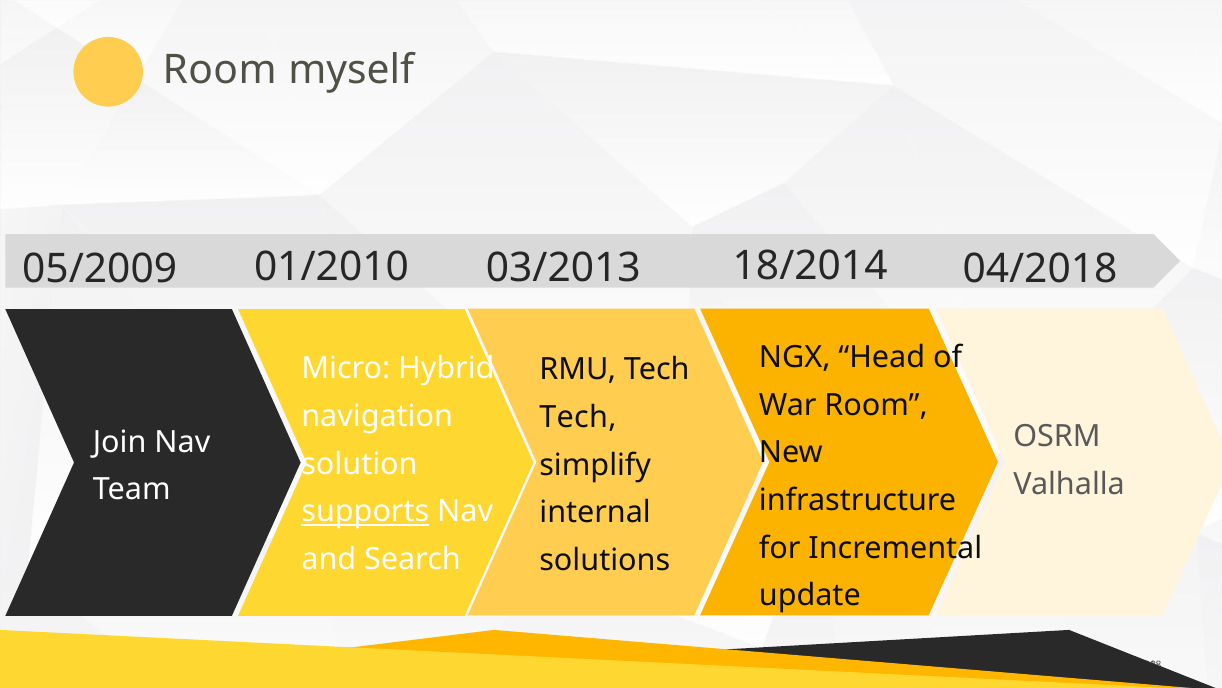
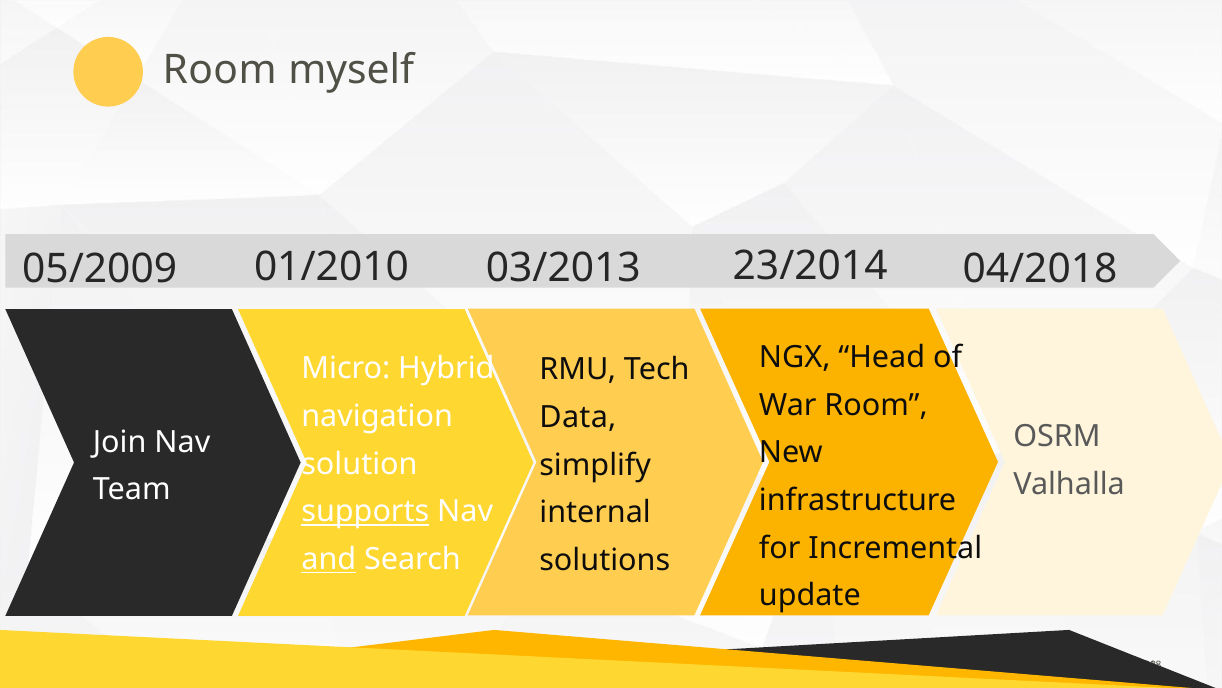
18/2014: 18/2014 -> 23/2014 (810, 266)
Tech: Tech -> Data (578, 417)
and underline: none -> present (329, 559)
